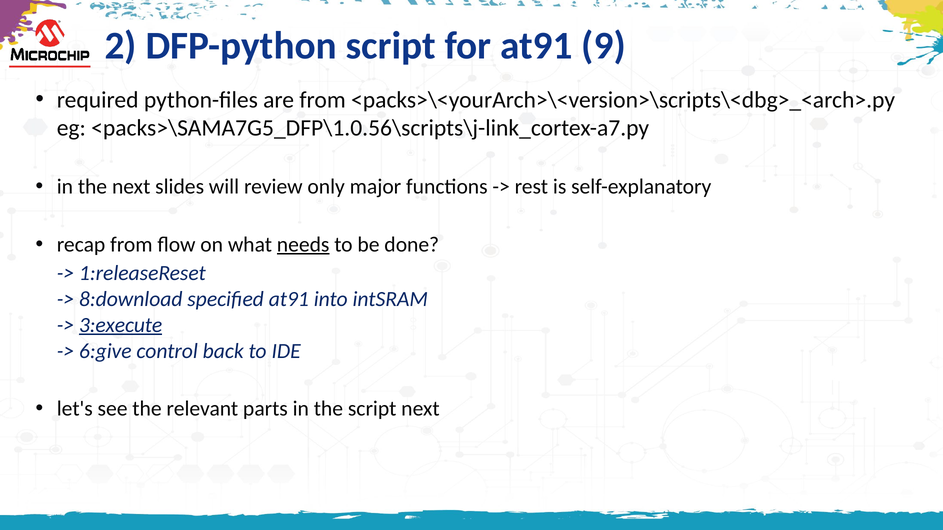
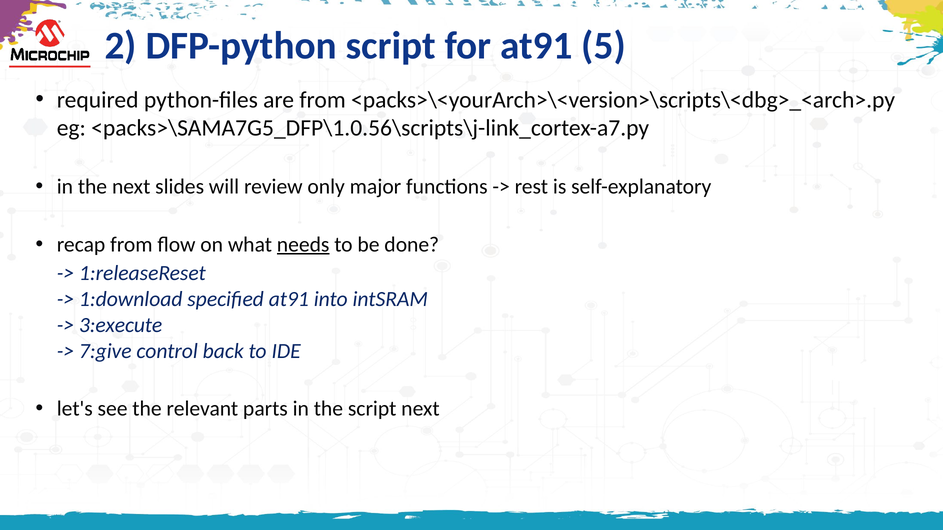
9: 9 -> 5 (604, 46)
8:download: 8:download -> 1:download (131, 300)
3:execute underline: present -> none (121, 325)
6:give: 6:give -> 7:give (105, 351)
